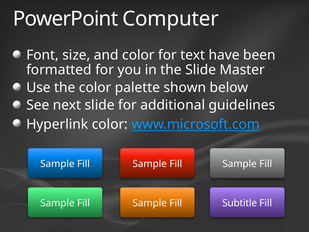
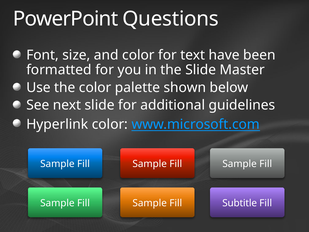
Computer: Computer -> Questions (171, 19)
